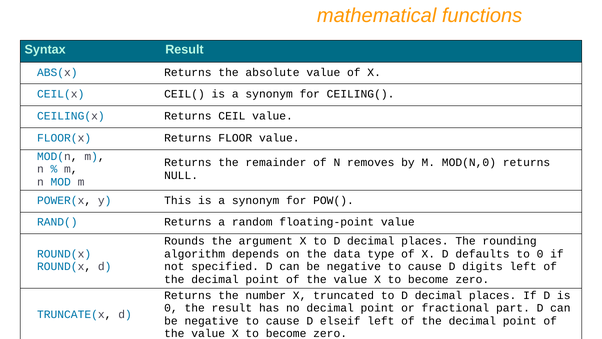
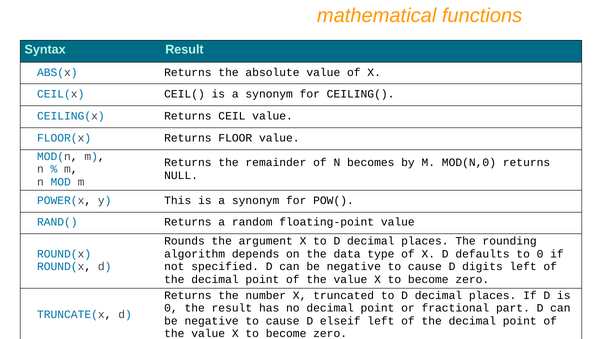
removes: removes -> becomes (371, 163)
